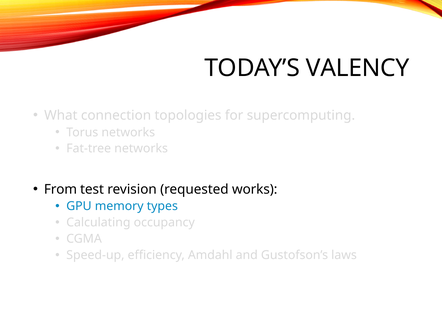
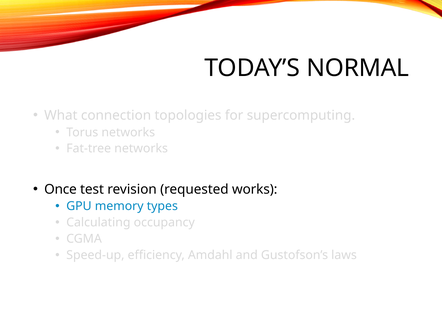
VALENCY: VALENCY -> NORMAL (358, 68)
From: From -> Once (60, 190)
